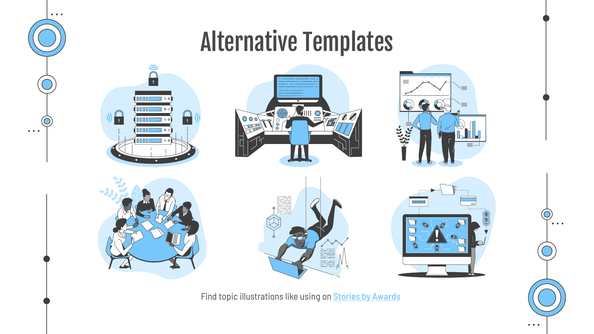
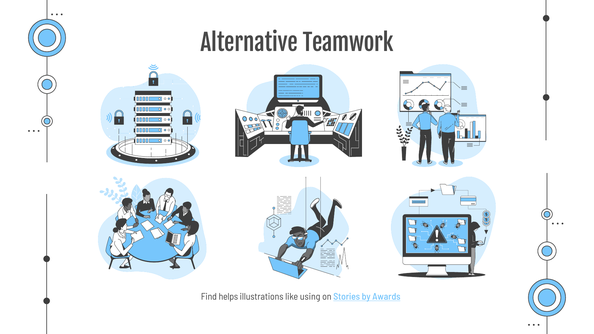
Templates: Templates -> Teamwork (348, 43)
topic: topic -> helps (228, 297)
